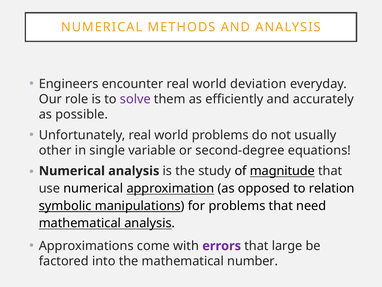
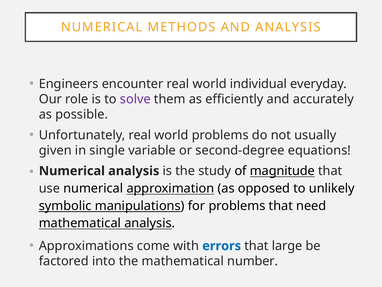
deviation: deviation -> individual (258, 84)
other: other -> given (55, 150)
relation: relation -> unlikely (332, 188)
errors colour: purple -> blue (222, 246)
